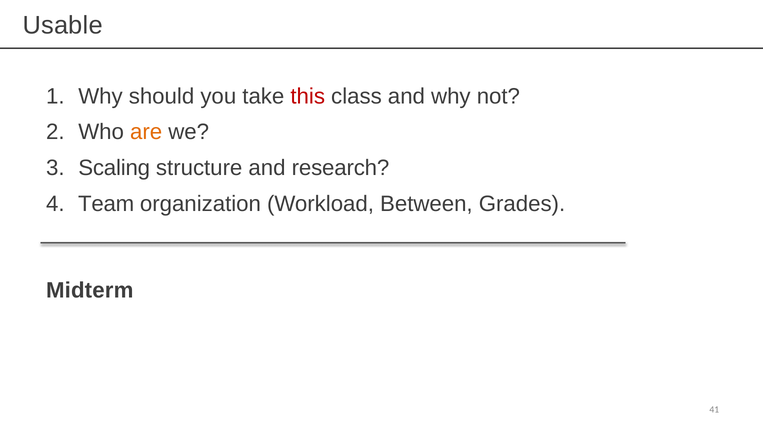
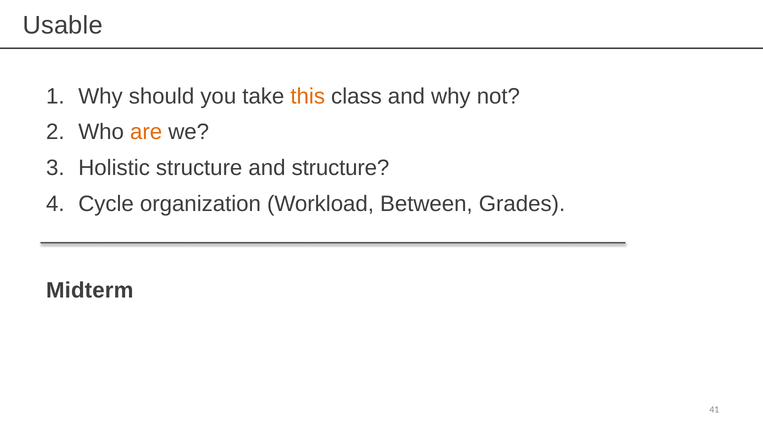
this colour: red -> orange (308, 96)
Scaling: Scaling -> Holistic (114, 168)
and research: research -> structure (340, 168)
Team: Team -> Cycle (106, 204)
